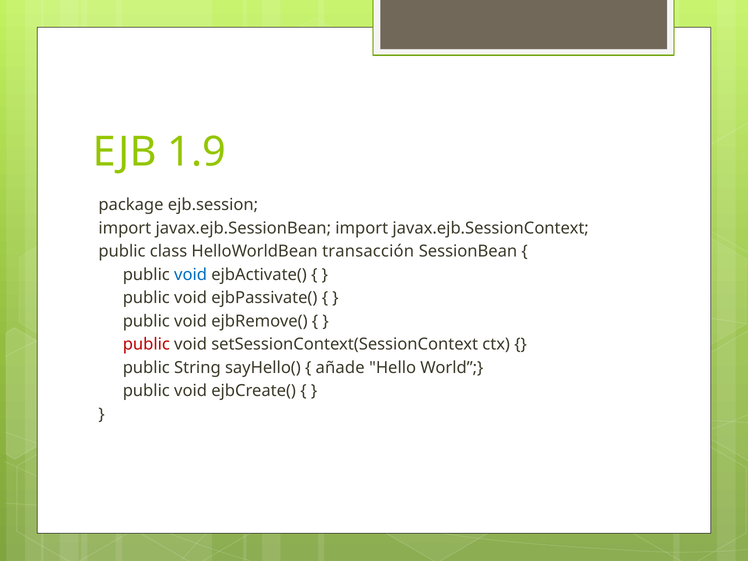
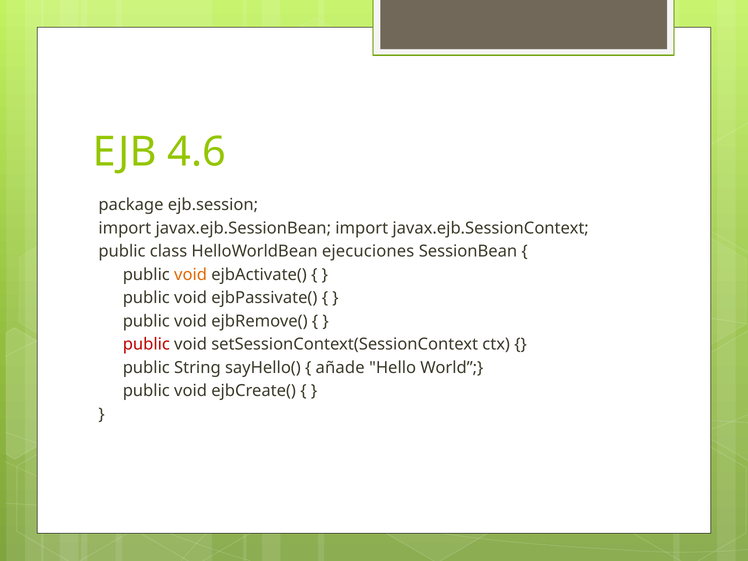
1.9: 1.9 -> 4.6 (197, 152)
transacción: transacción -> ejecuciones (368, 251)
void colour: blue -> orange (191, 275)
